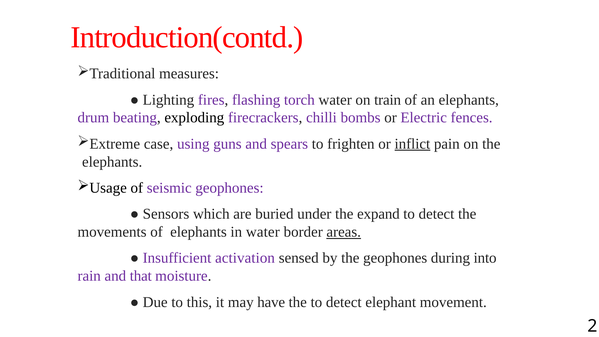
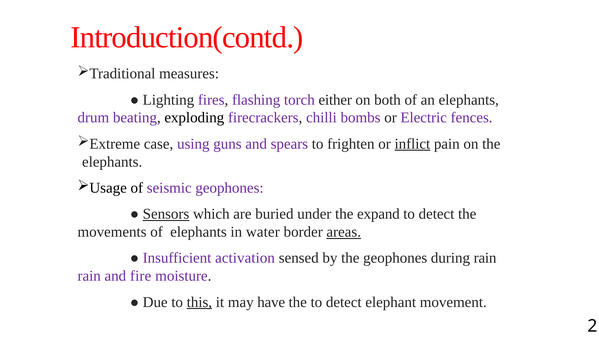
torch water: water -> either (335, 100)
train: train -> both (388, 100)
Sensors underline: none -> present (166, 214)
during into: into -> rain (485, 258)
that: that -> fire (141, 276)
this underline: none -> present (199, 302)
